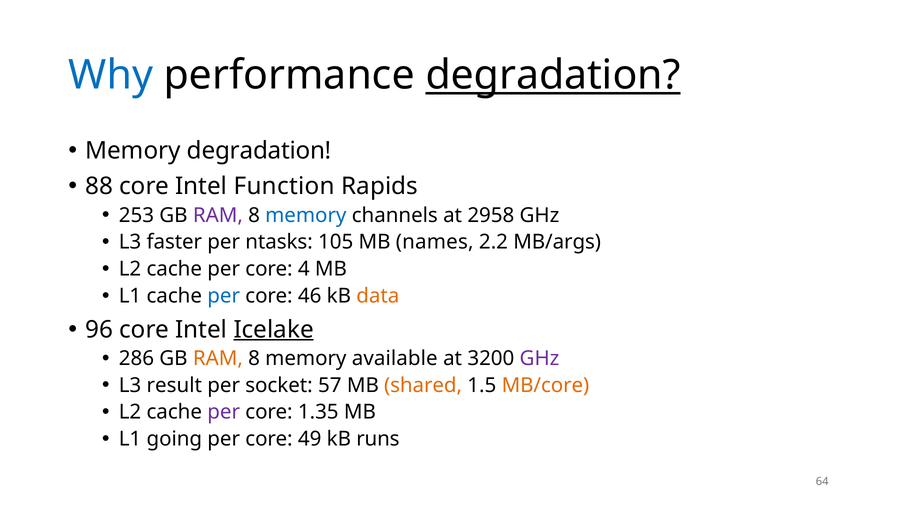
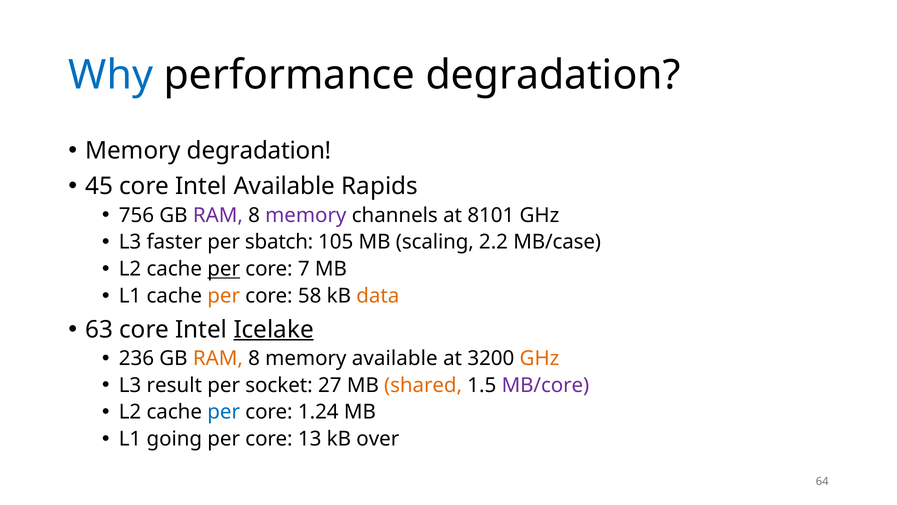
degradation underline: present -> none (553, 75)
88: 88 -> 45 (99, 186)
Intel Function: Function -> Available (284, 186)
253: 253 -> 756 (136, 215)
memory colour: blue -> purple (306, 215)
2958: 2958 -> 8101 (491, 215)
ntasks: ntasks -> sbatch (279, 242)
names: names -> scaling (435, 242)
MB/args: MB/args -> MB/case (557, 242)
per underline: none -> present (224, 269)
4: 4 -> 7 (304, 269)
per colour: blue -> orange (224, 296)
46: 46 -> 58 (310, 296)
96: 96 -> 63 (99, 329)
286: 286 -> 236 (136, 358)
GHz colour: purple -> orange (539, 358)
57: 57 -> 27 (330, 385)
MB/core colour: orange -> purple (545, 385)
per colour: purple -> blue (224, 412)
1.35: 1.35 -> 1.24 (318, 412)
49: 49 -> 13 (310, 439)
runs: runs -> over (378, 439)
